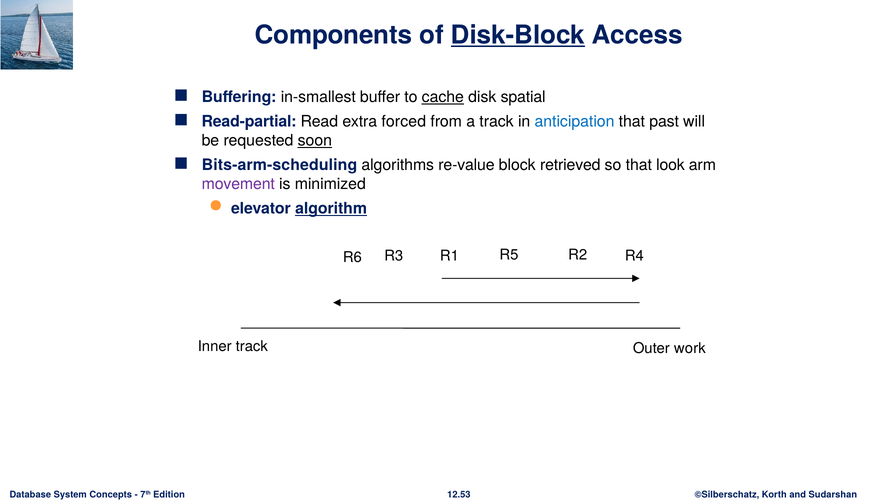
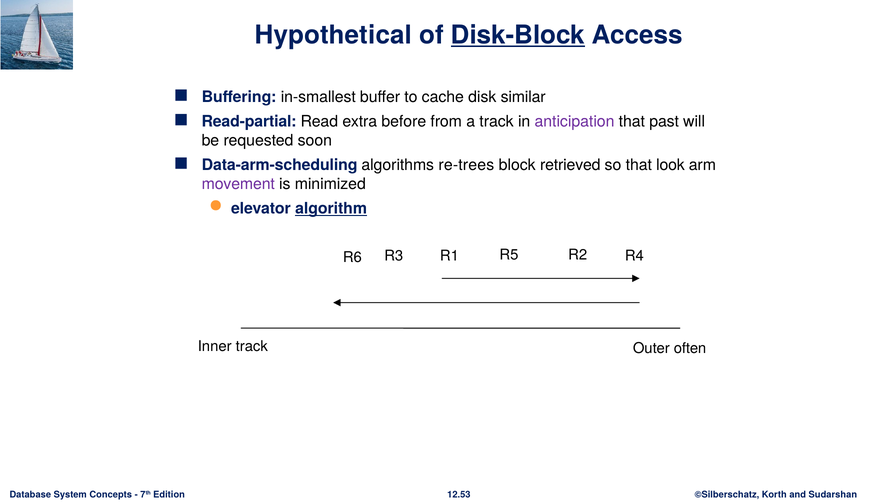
Components: Components -> Hypothetical (333, 35)
cache underline: present -> none (443, 97)
spatial: spatial -> similar (523, 97)
forced: forced -> before (404, 122)
anticipation colour: blue -> purple (575, 122)
soon underline: present -> none (315, 141)
Bits-arm-scheduling: Bits-arm-scheduling -> Data-arm-scheduling (280, 165)
re-value: re-value -> re-trees (466, 165)
work: work -> often (690, 348)
